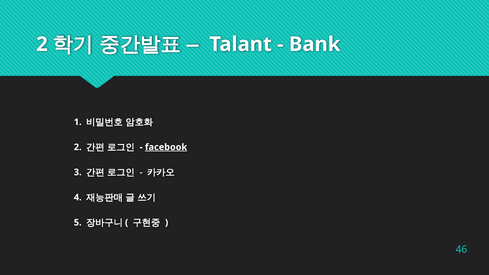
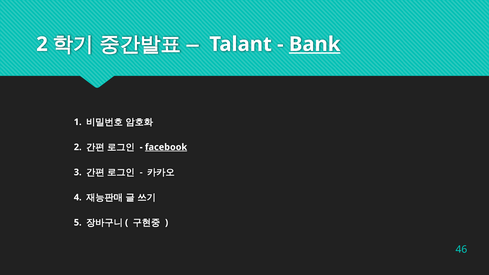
Bank underline: none -> present (315, 44)
